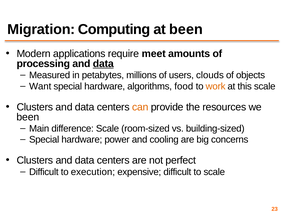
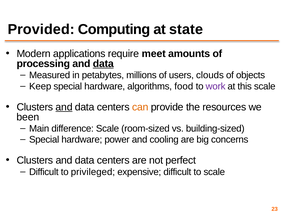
Migration: Migration -> Provided (41, 29)
at been: been -> state (186, 29)
Want: Want -> Keep (40, 86)
work colour: orange -> purple (216, 86)
and underline: none -> present (64, 107)
execution: execution -> privileged (93, 171)
